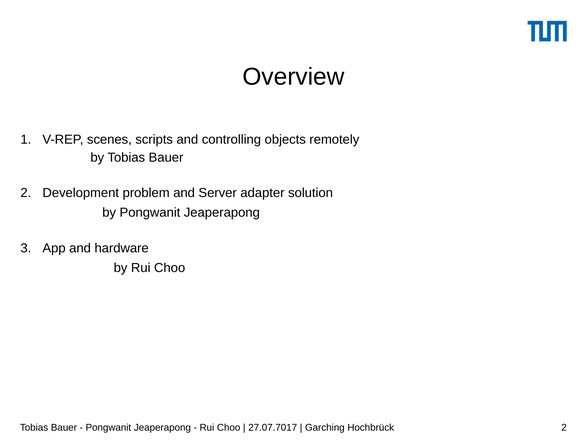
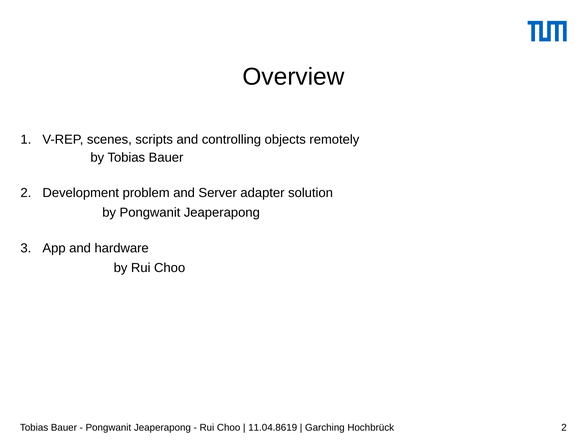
27.07.7017: 27.07.7017 -> 11.04.8619 (273, 428)
